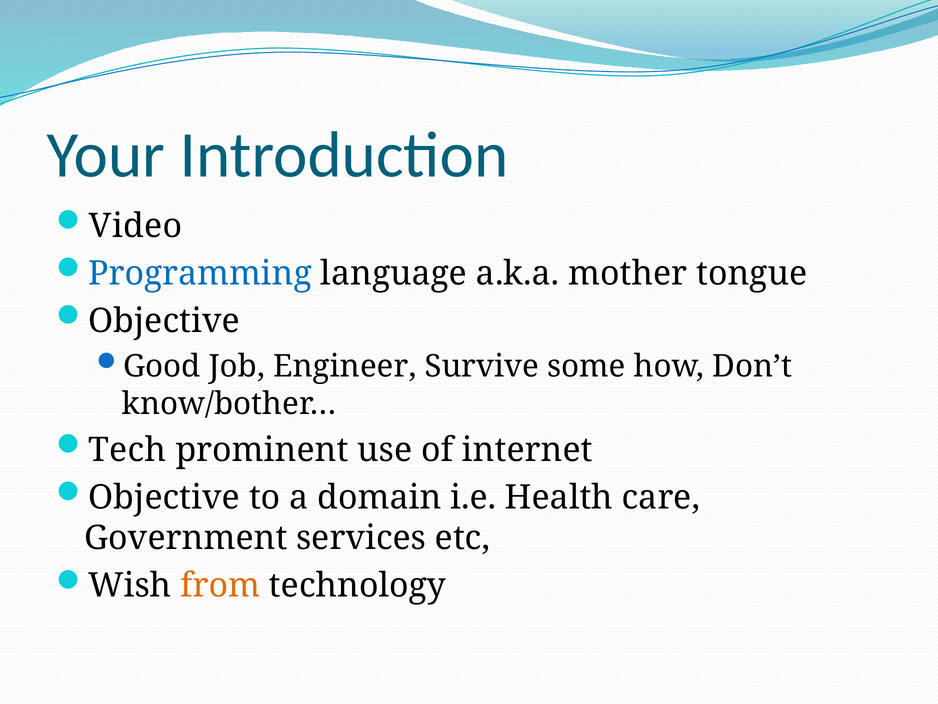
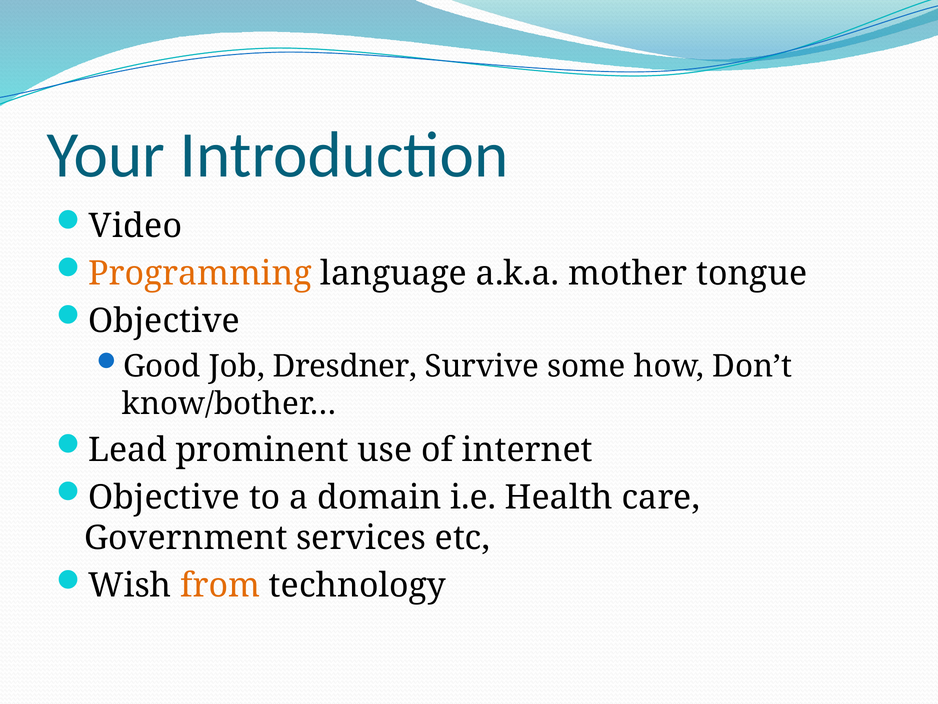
Programming colour: blue -> orange (200, 273)
Engineer: Engineer -> Dresdner (345, 366)
Tech: Tech -> Lead (128, 450)
